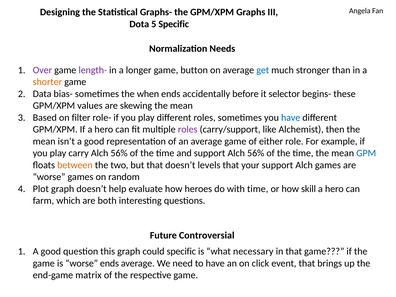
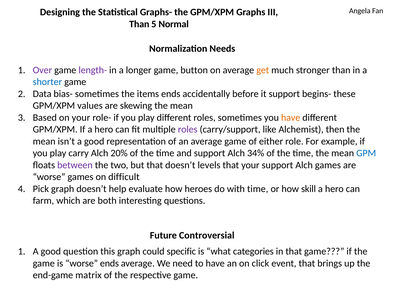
Dota: Dota -> Than (139, 24)
5 Specific: Specific -> Normal (174, 24)
get colour: blue -> orange (263, 70)
shorter colour: orange -> blue (47, 82)
when: when -> items (148, 94)
it selector: selector -> support (284, 94)
on filter: filter -> your (81, 118)
have colour: blue -> orange (291, 118)
carry Alch 56%: 56% -> 20% (119, 153)
support Alch 56%: 56% -> 34% (256, 153)
between colour: orange -> purple (75, 165)
random: random -> difficult (124, 177)
Plot: Plot -> Pick (41, 189)
necessary: necessary -> categories (253, 251)
